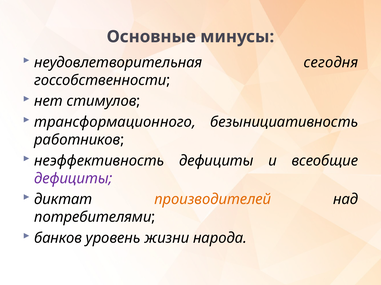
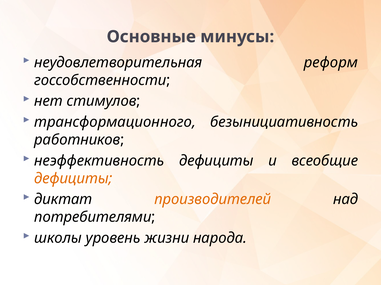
сегодня: сегодня -> реформ (331, 63)
дефициты colour: purple -> orange (73, 179)
банков: банков -> школы (58, 239)
